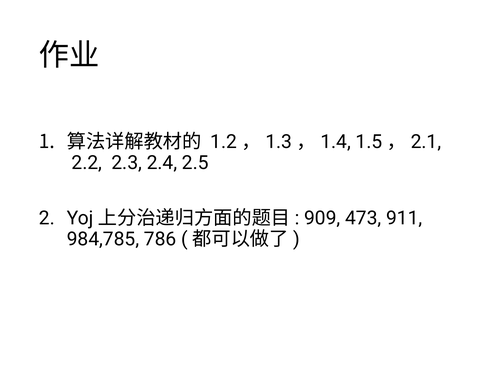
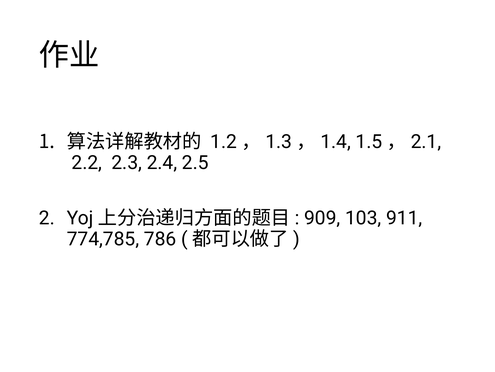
473: 473 -> 103 (363, 218)
984,785: 984,785 -> 774,785 (103, 239)
